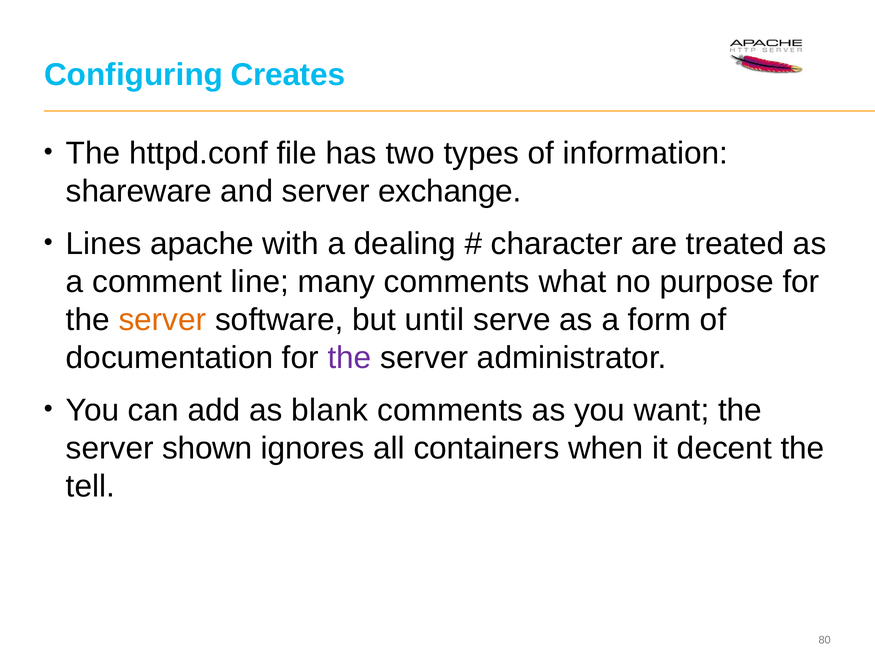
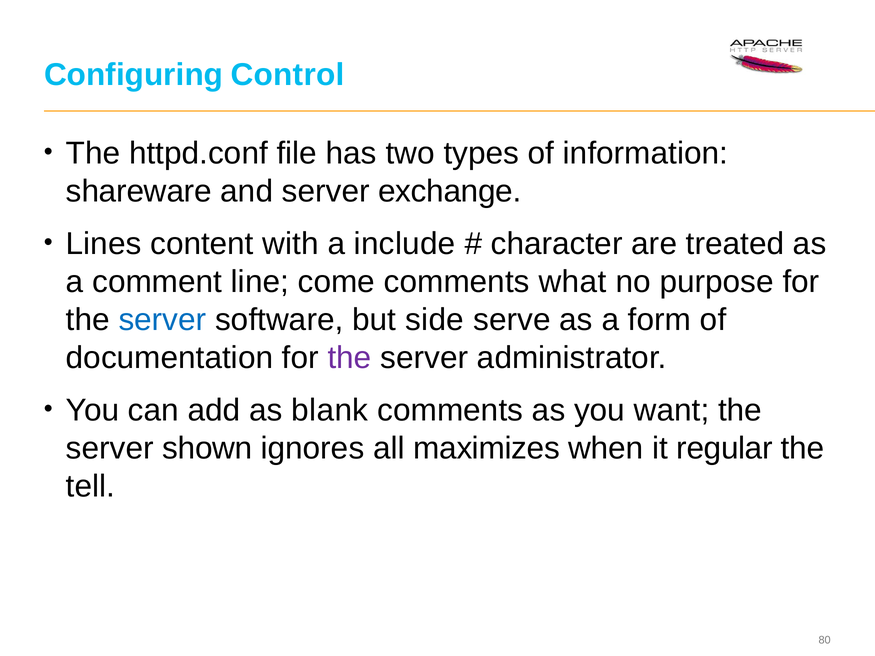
Creates: Creates -> Control (288, 75)
apache: apache -> content (202, 244)
dealing: dealing -> include (405, 244)
many: many -> come (336, 282)
server colour: orange -> blue (162, 320)
until: until -> side (435, 320)
containers: containers -> maximizes (487, 449)
decent: decent -> regular (725, 449)
